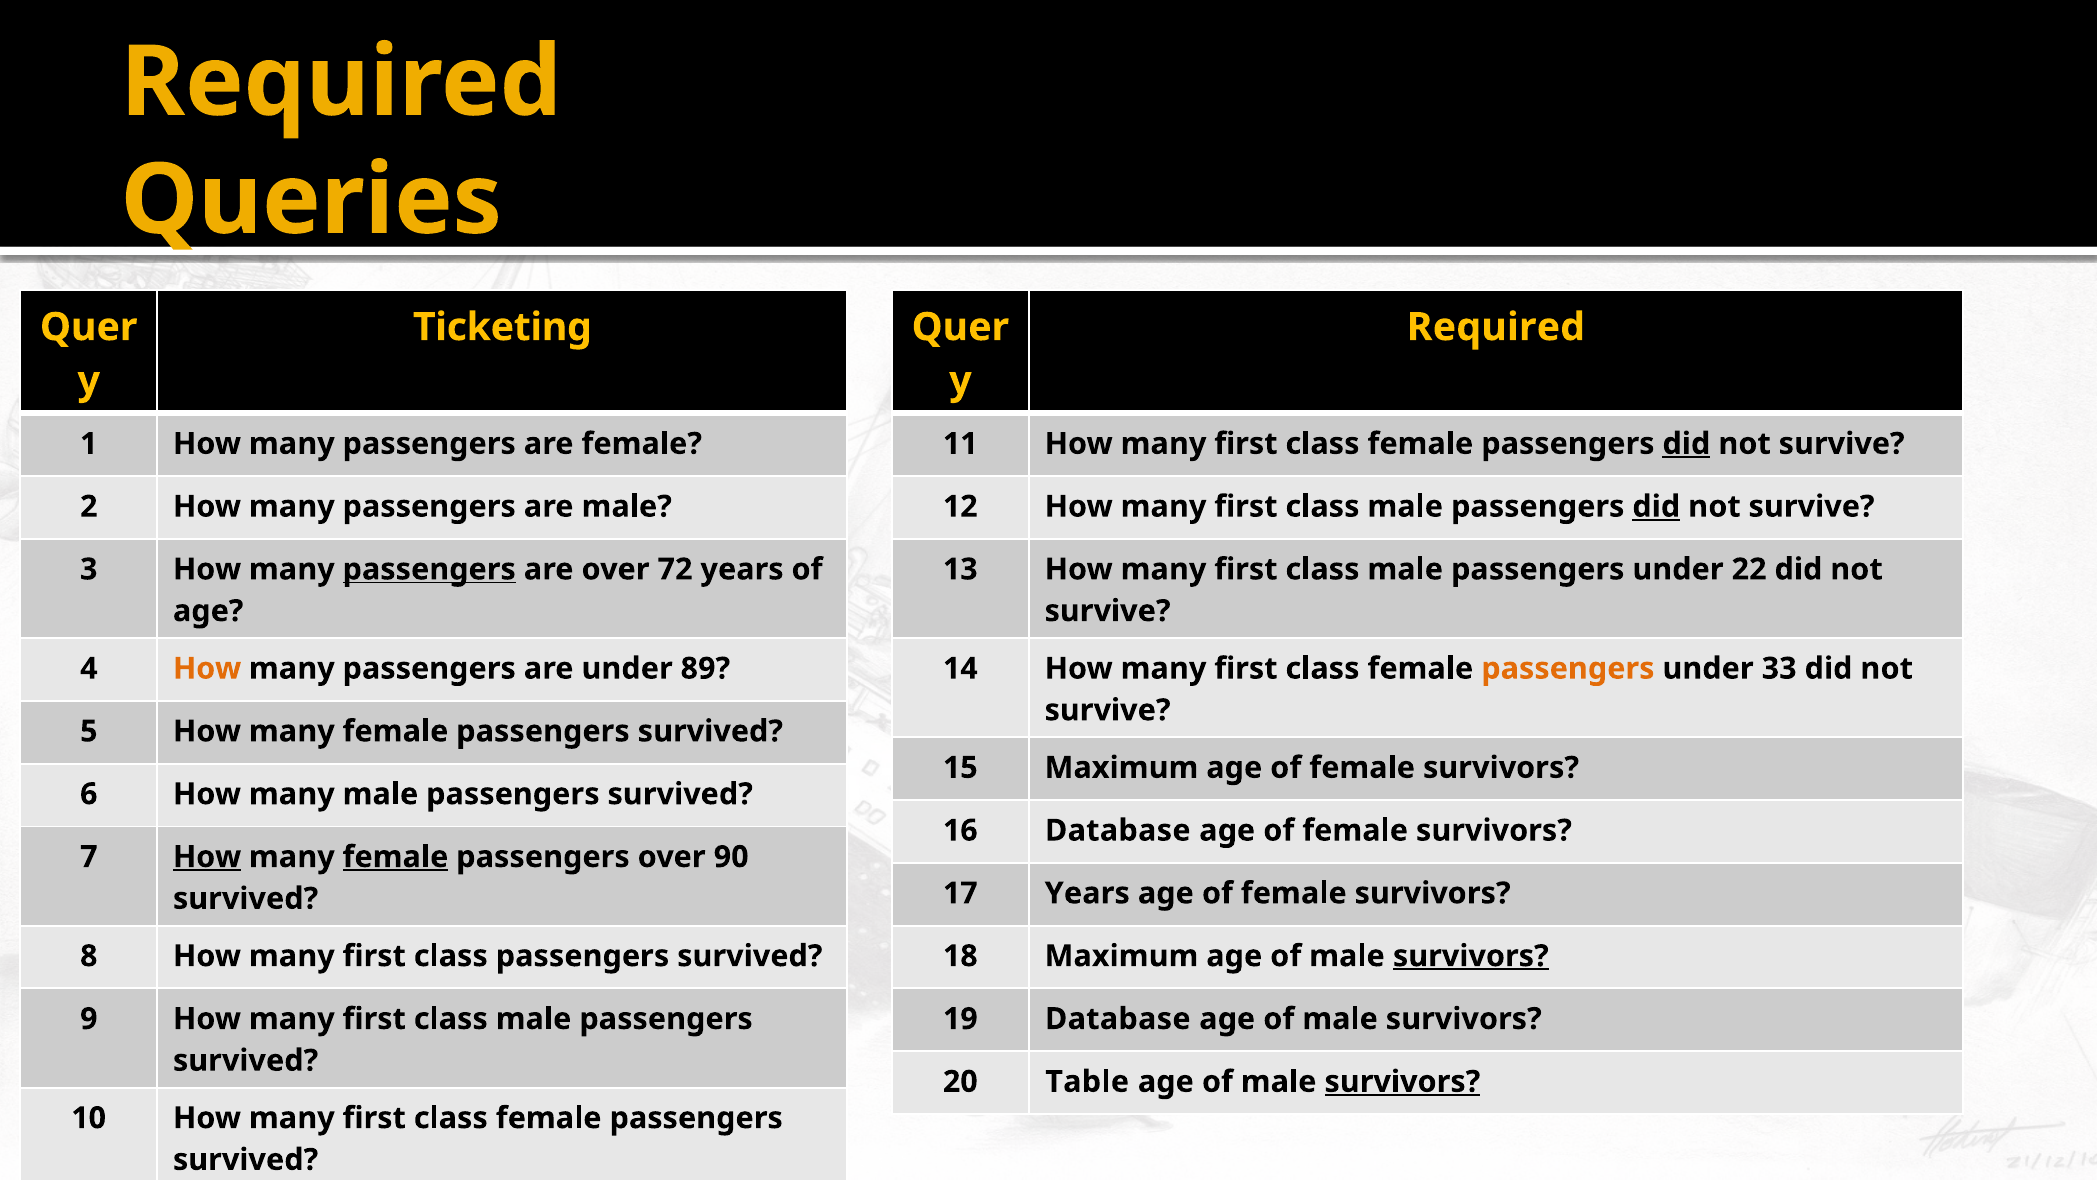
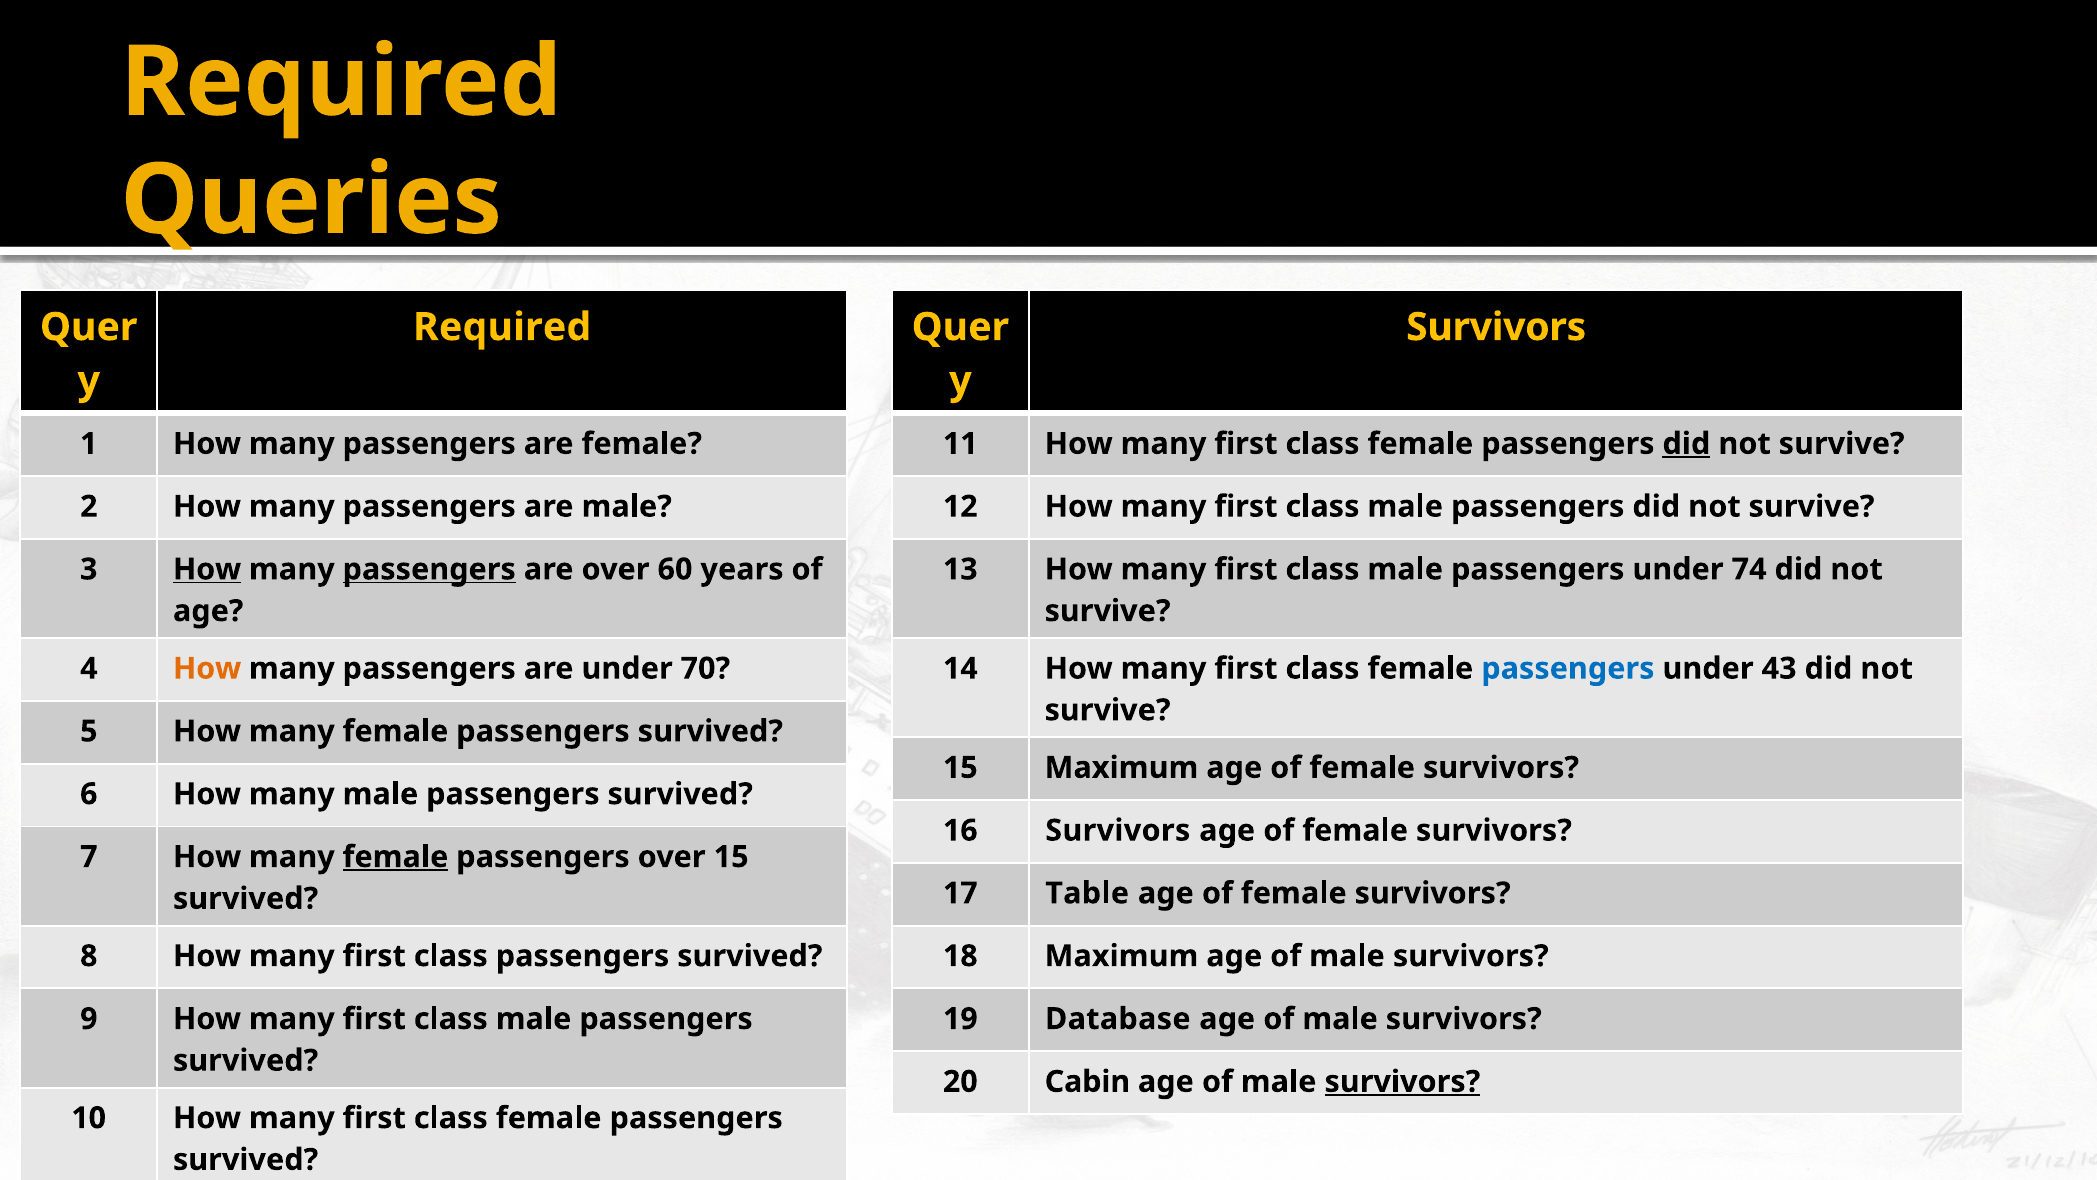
Ticketing: Ticketing -> Required (502, 327)
Required: Required -> Survivors (1496, 327)
did underline: present -> none (1656, 506)
How underline: none -> present (207, 569)
72: 72 -> 60 (675, 569)
22: 22 -> 74 (1749, 569)
89: 89 -> 70 (705, 668)
passengers colour: orange -> blue (1568, 668)
33: 33 -> 43 (1779, 668)
16 Database: Database -> Survivors (1118, 830)
How underline: present -> none (207, 857)
over 90: 90 -> 15 (731, 857)
17 Years: Years -> Table (1087, 893)
survivors underline: present -> none (1471, 956)
Table: Table -> Cabin (1087, 1081)
